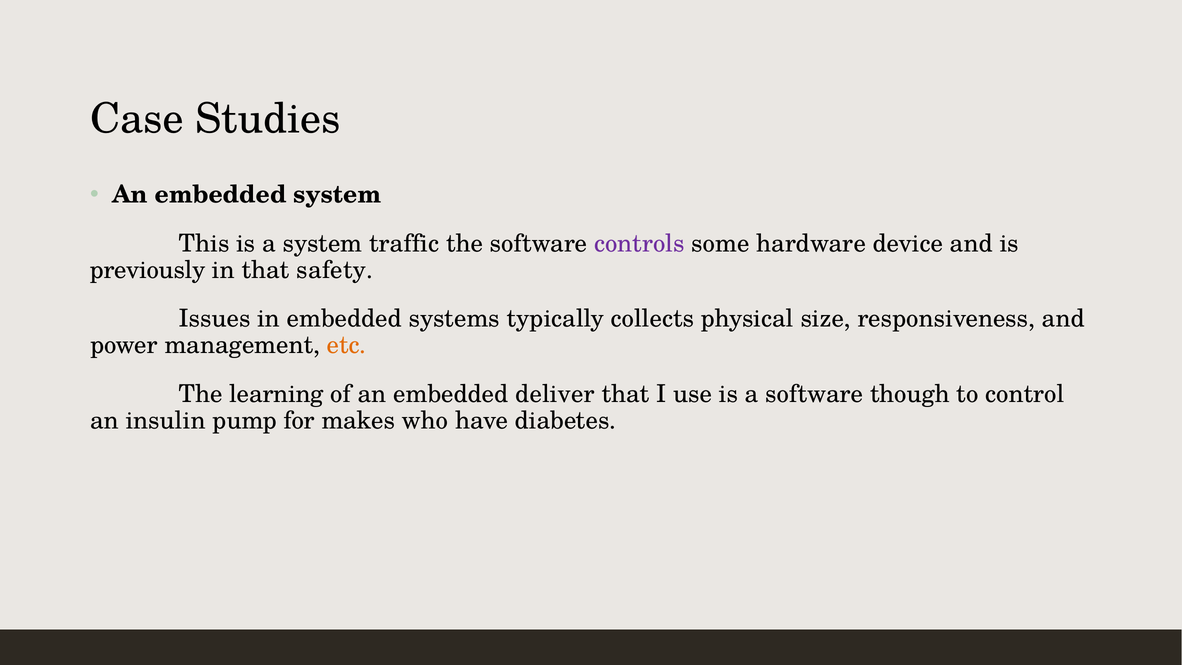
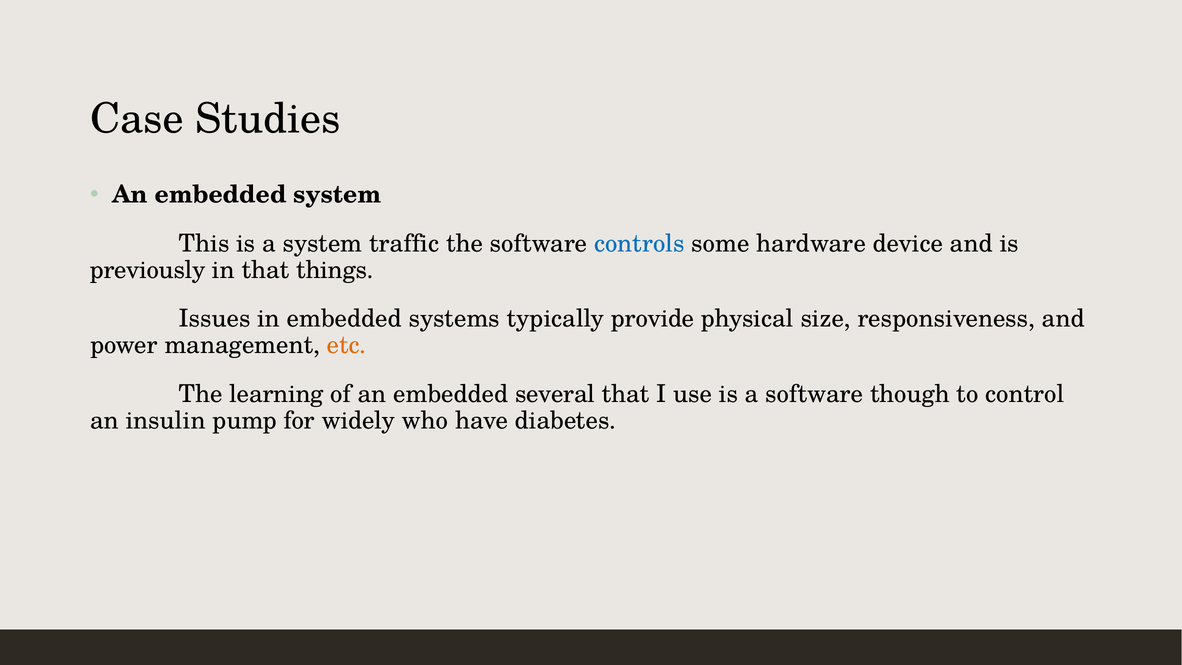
controls colour: purple -> blue (639, 243)
safety: safety -> things (335, 270)
collects: collects -> provide (653, 319)
deliver: deliver -> several (555, 394)
makes: makes -> widely (358, 421)
